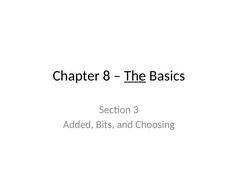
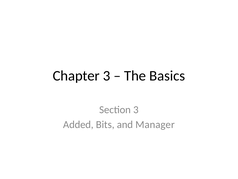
Chapter 8: 8 -> 3 (107, 76)
The underline: present -> none (135, 76)
Choosing: Choosing -> Manager (155, 124)
